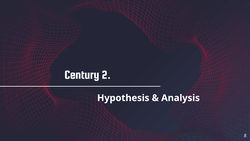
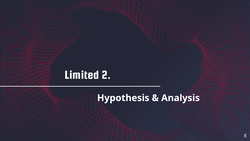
Century: Century -> Limited (82, 75)
